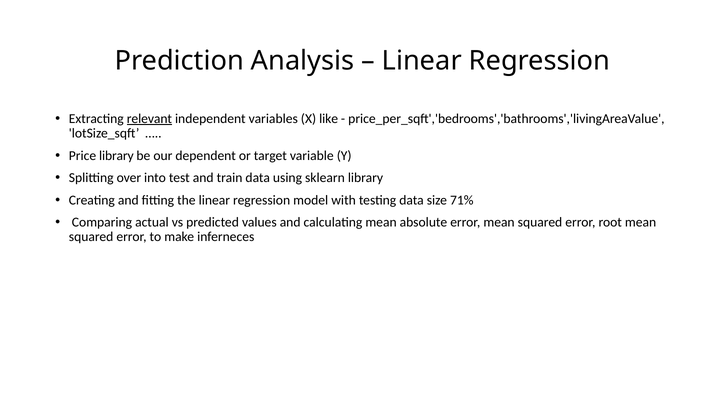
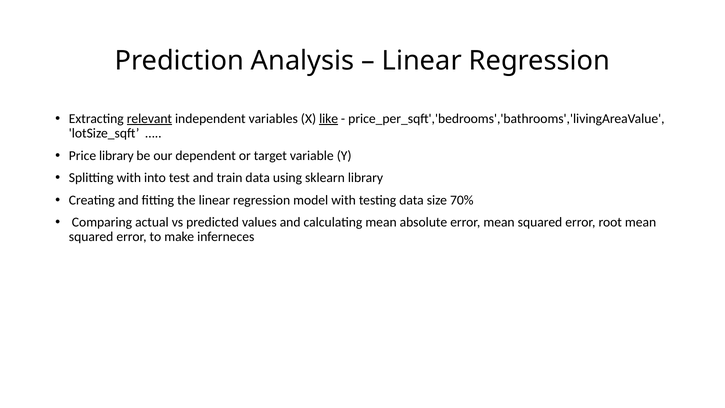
like underline: none -> present (329, 119)
Splitting over: over -> with (129, 178)
71%: 71% -> 70% (462, 200)
